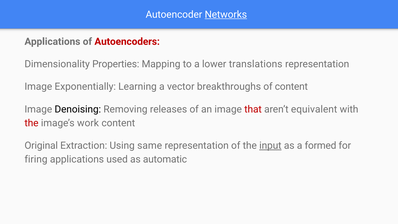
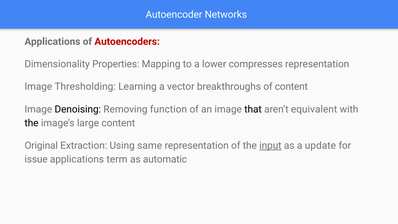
Networks underline: present -> none (226, 15)
translations: translations -> compresses (256, 64)
Exponentially: Exponentially -> Thresholding (85, 87)
releases: releases -> function (168, 109)
that colour: red -> black (253, 109)
the colour: red -> black (32, 123)
work: work -> large (88, 123)
formed: formed -> update (320, 146)
firing: firing -> issue (36, 159)
used: used -> term (117, 159)
